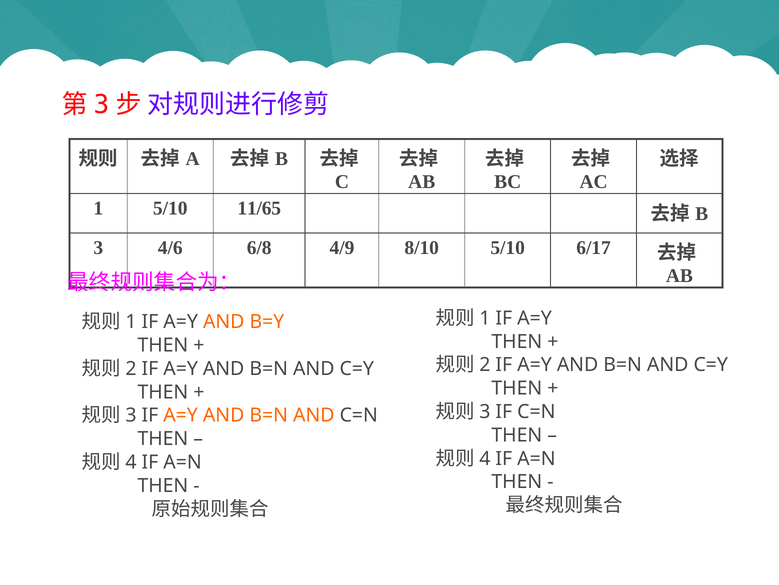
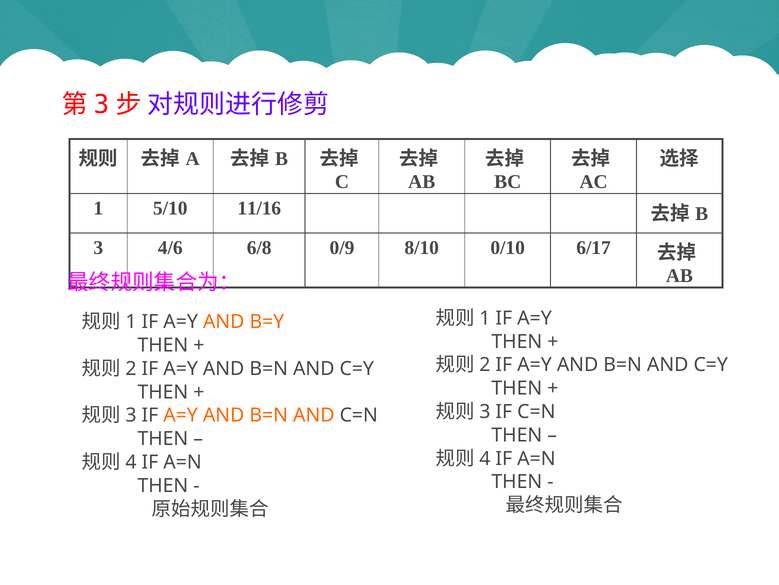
11/65: 11/65 -> 11/16 (259, 208)
4/9: 4/9 -> 0/9 (342, 247)
8/10 5/10: 5/10 -> 0/10 (508, 247)
